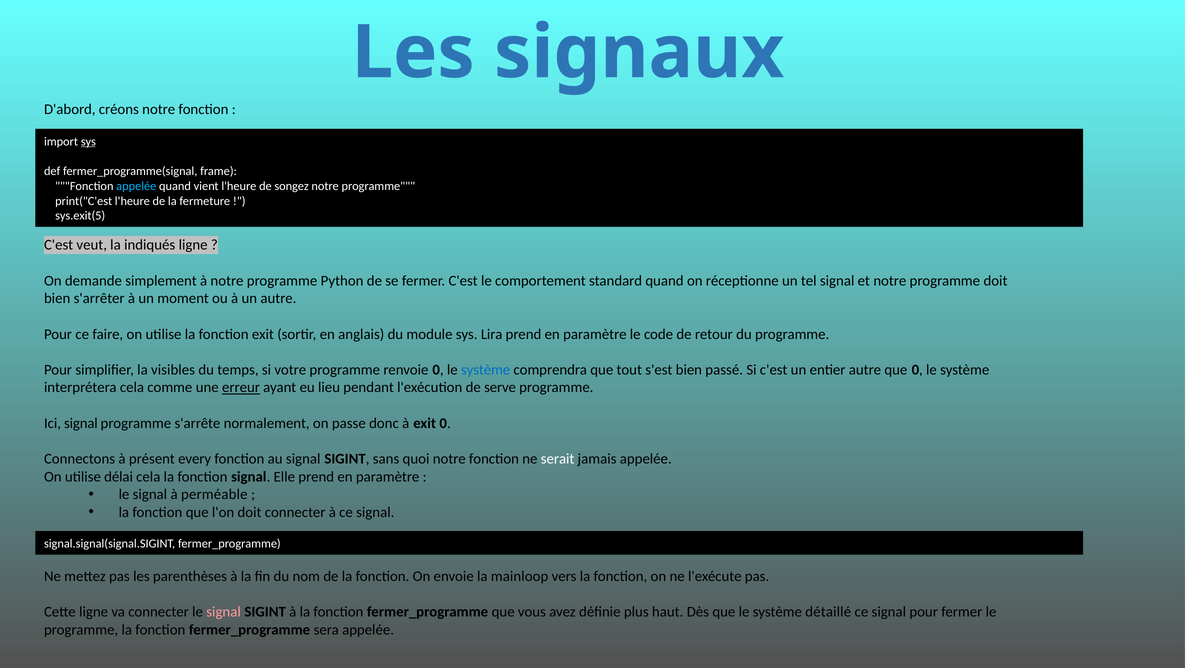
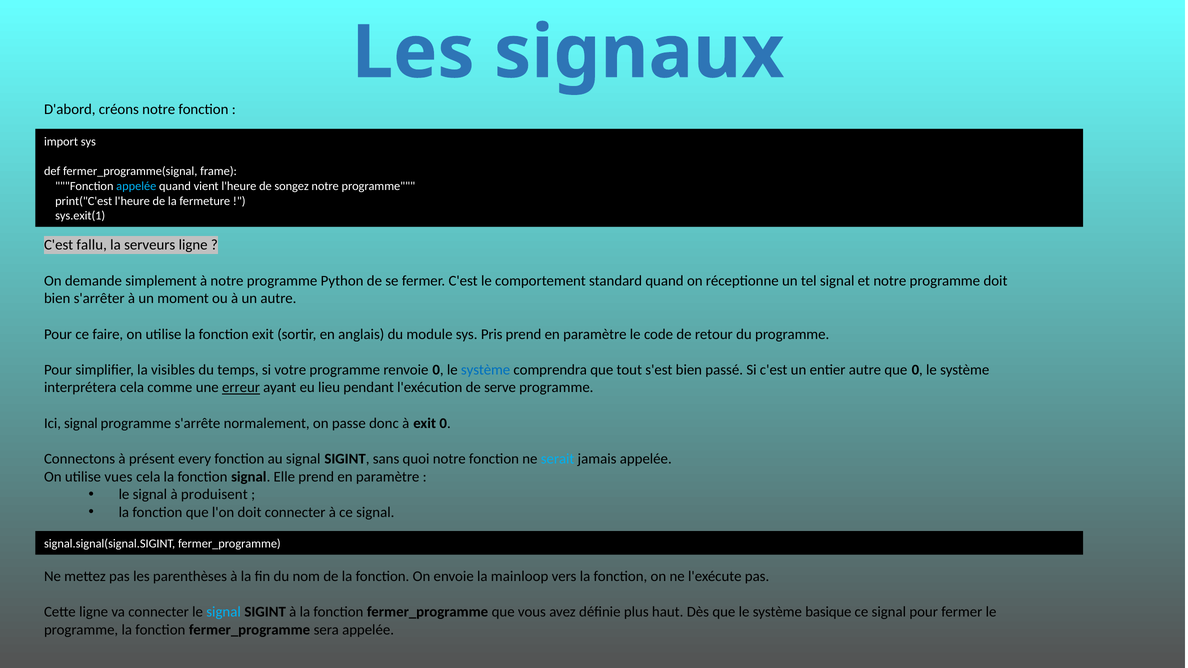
sys underline: present -> none (88, 142)
sys.exit(5: sys.exit(5 -> sys.exit(1 (80, 216)
veut: veut -> fallu (92, 245)
indiqués: indiqués -> serveurs (150, 245)
Lira: Lira -> Pris (492, 334)
serait colour: white -> light blue (558, 459)
délai: délai -> vues (118, 477)
perméable: perméable -> produisent (214, 495)
signal colour: pink -> light blue (224, 612)
détaillé: détaillé -> basique (828, 612)
